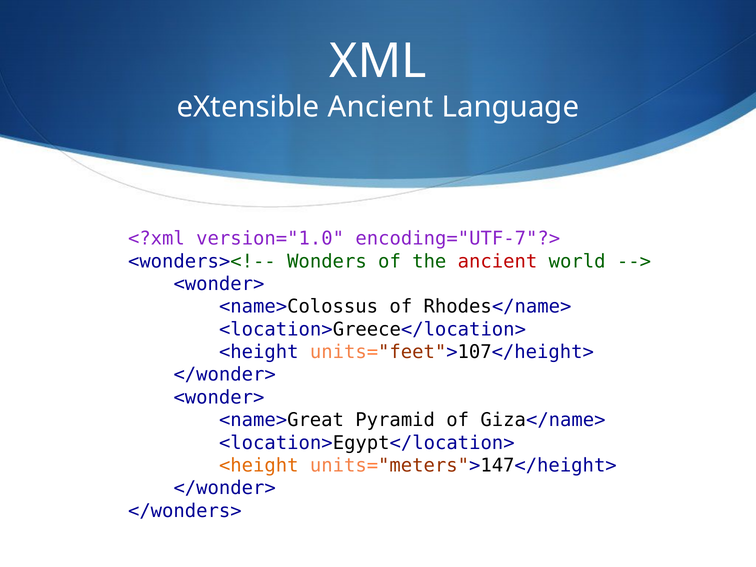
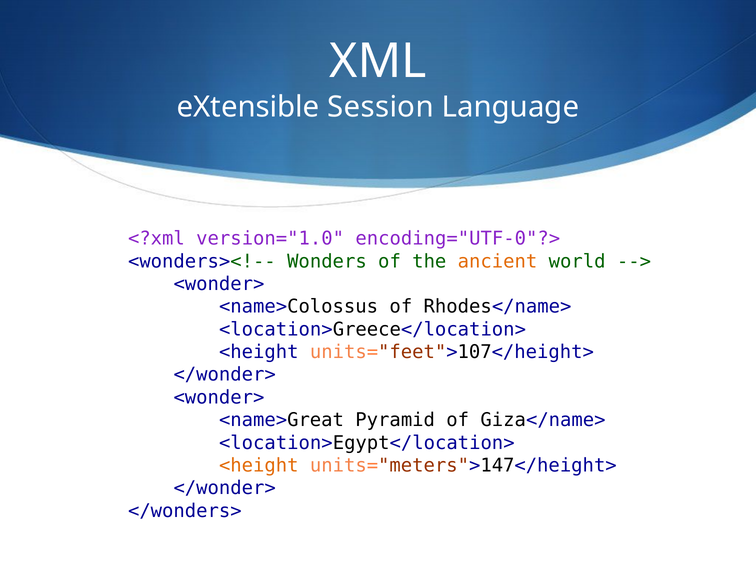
eXtensible Ancient: Ancient -> Session (381, 107)
encoding="UTF-7"?>: encoding="UTF-7"?> -> encoding="UTF-0"?> (458, 239)
ancient colour: red -> orange (498, 261)
